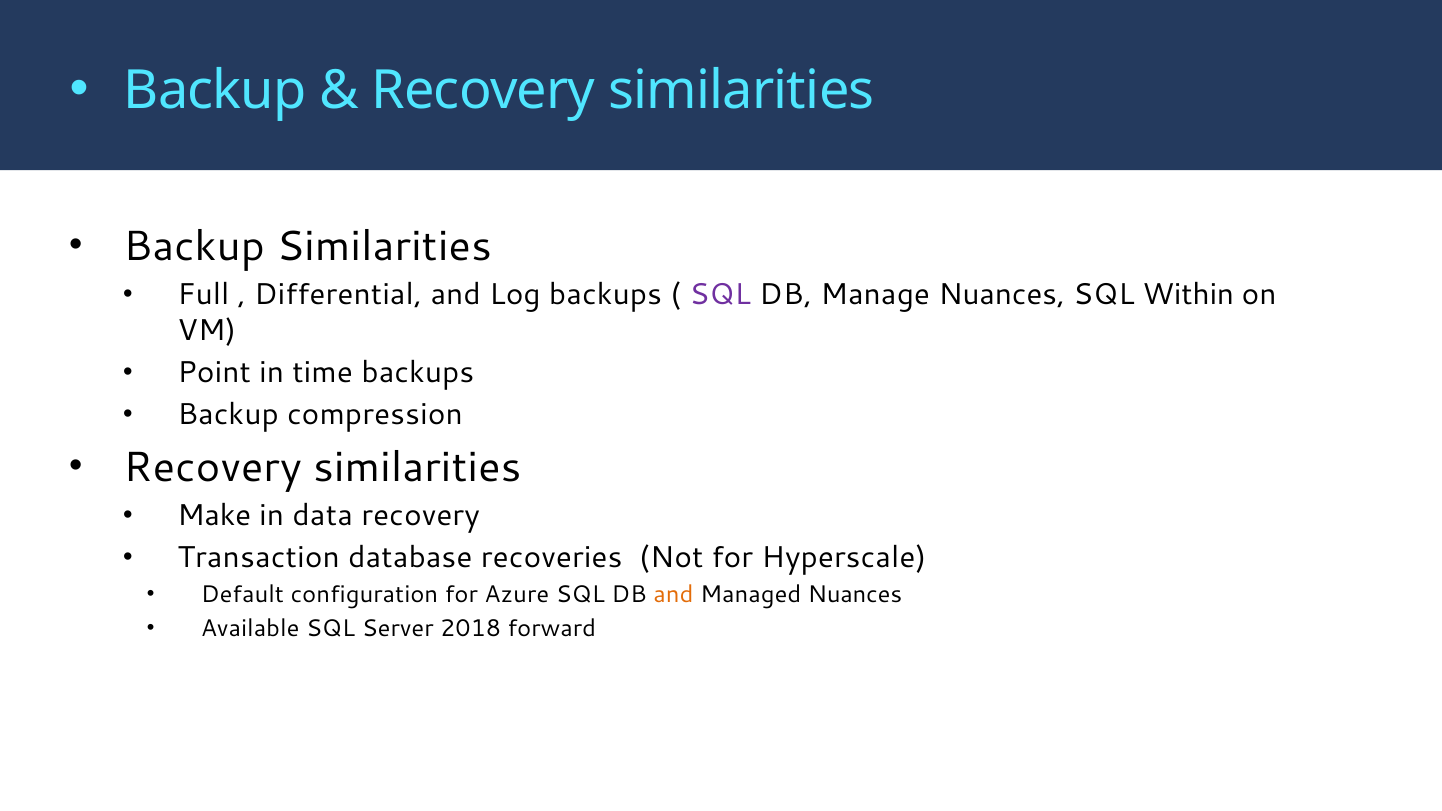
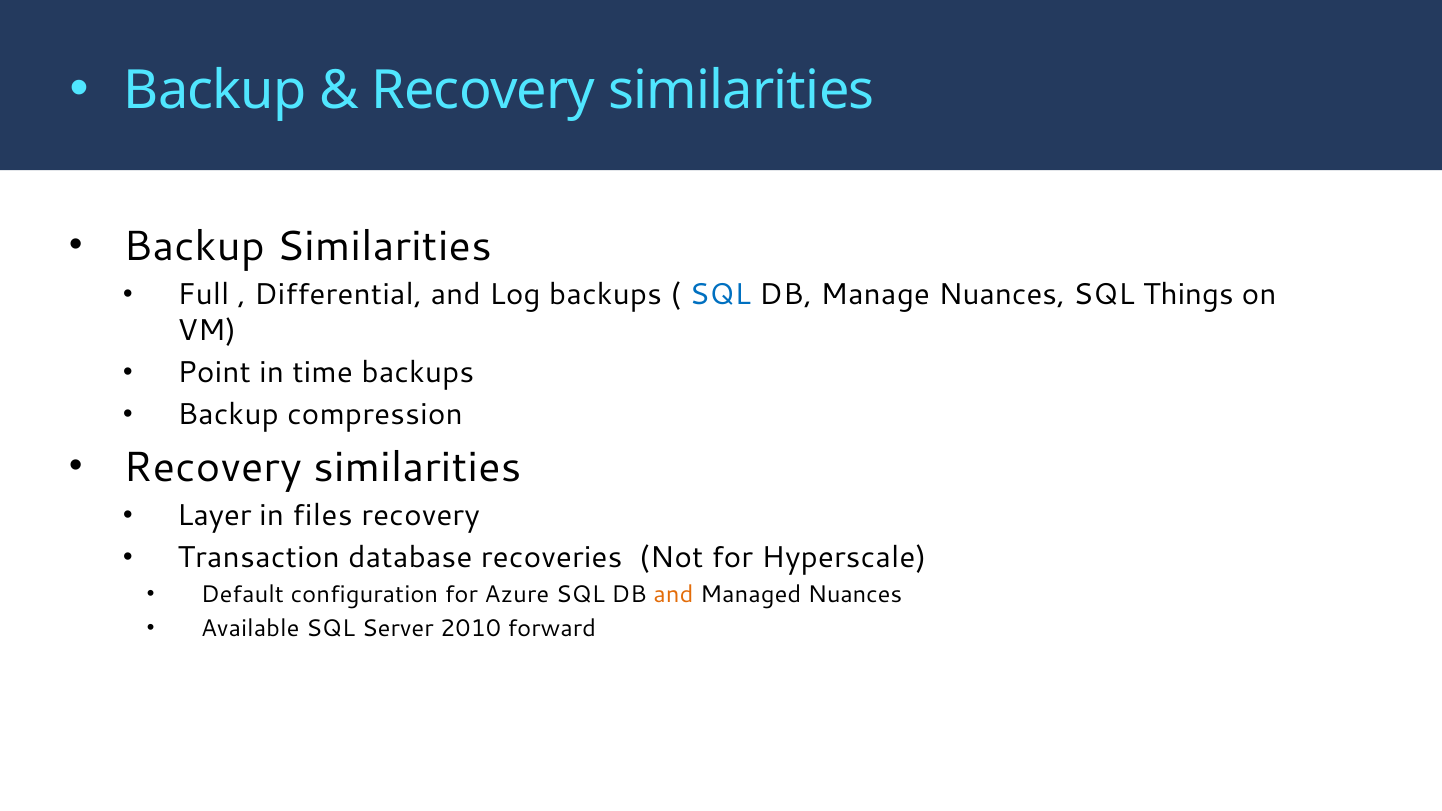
SQL colour: purple -> blue (720, 295)
Within: Within -> Things (1188, 295)
Make: Make -> Layer (214, 516)
data: data -> files (323, 516)
2018: 2018 -> 2010 (471, 629)
